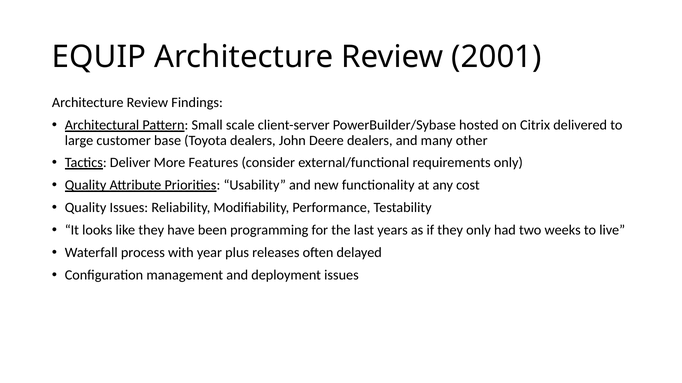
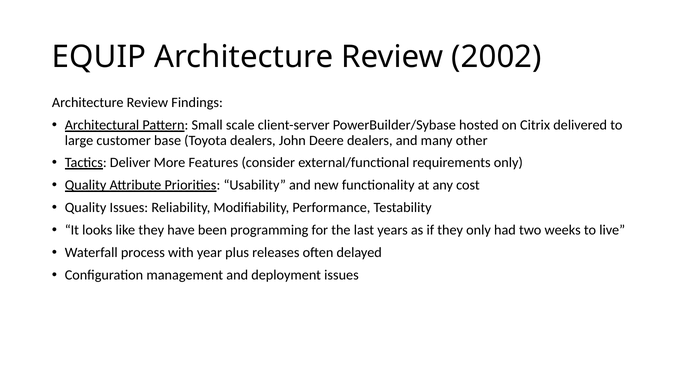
2001: 2001 -> 2002 (497, 57)
